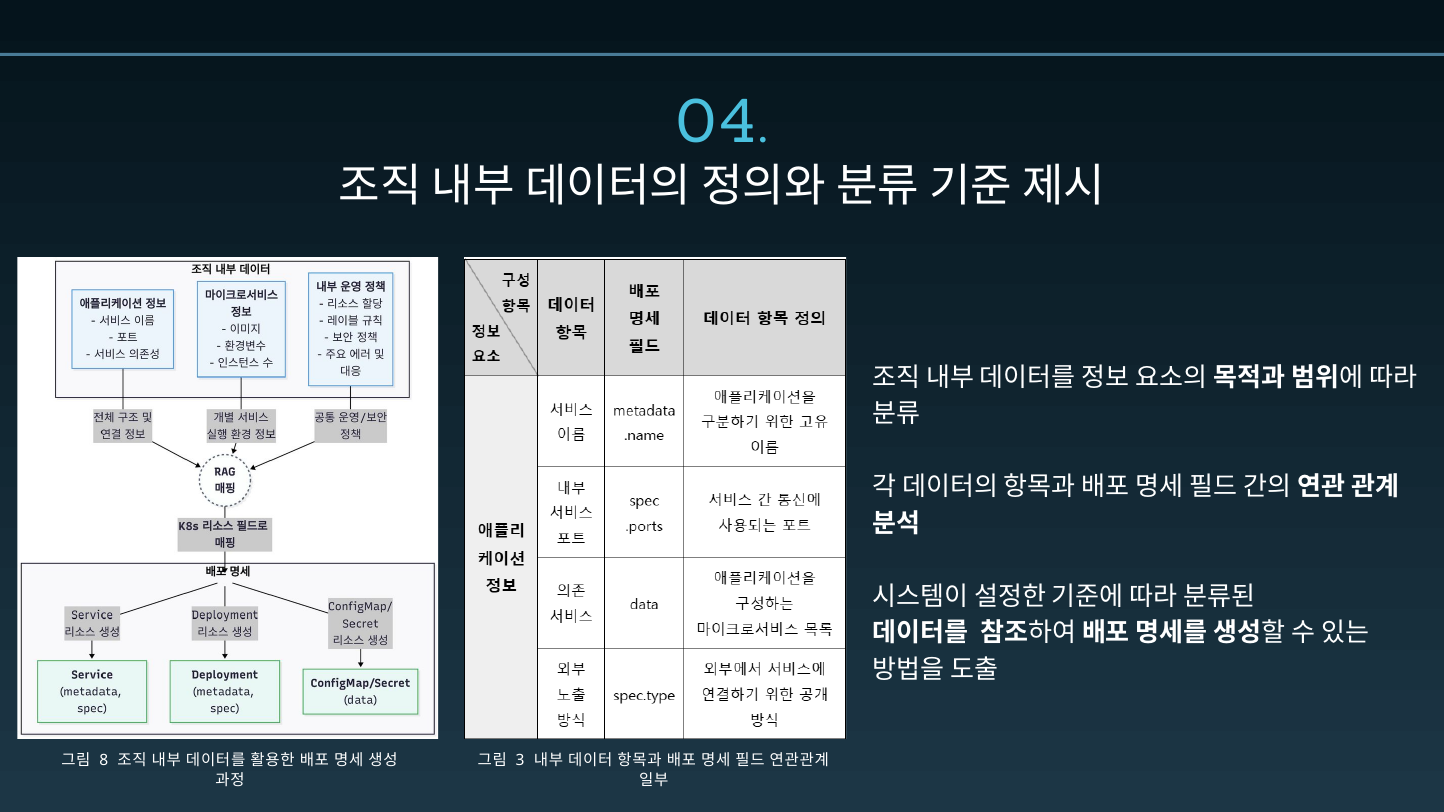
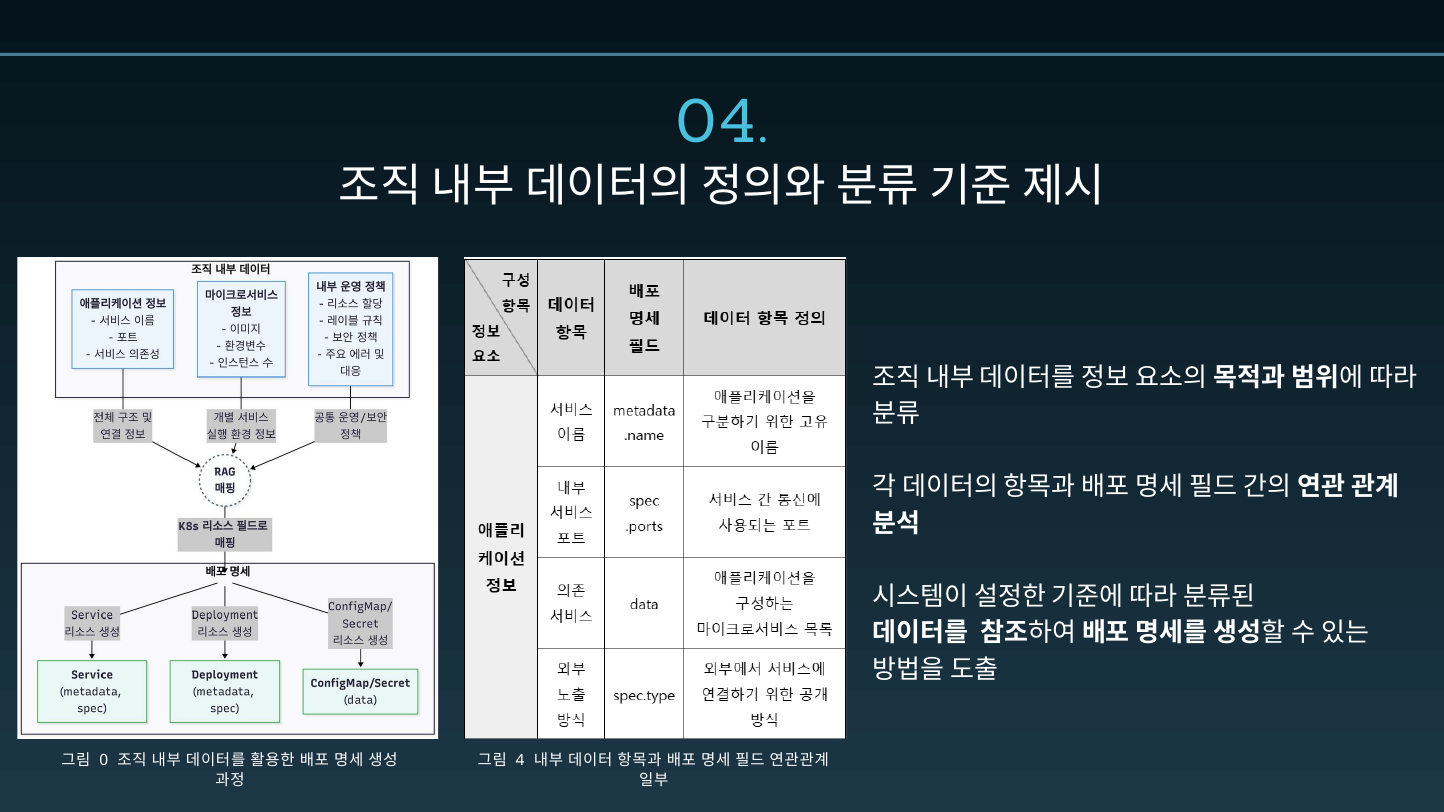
8: 8 -> 0 (104, 760)
3: 3 -> 4 (520, 760)
